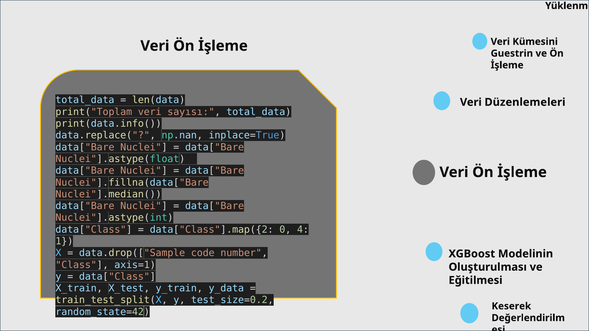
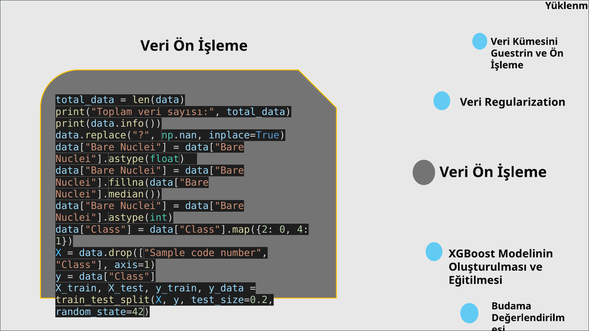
Düzenlemeleri: Düzenlemeleri -> Regularization (525, 102)
Keserek: Keserek -> Budama (511, 306)
